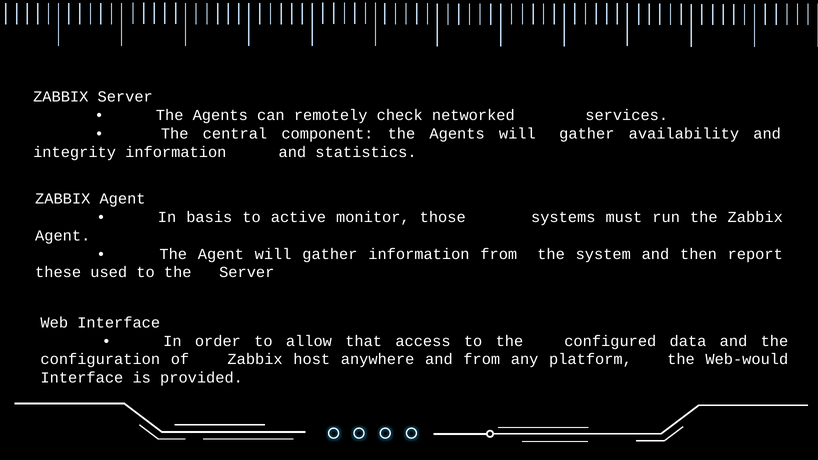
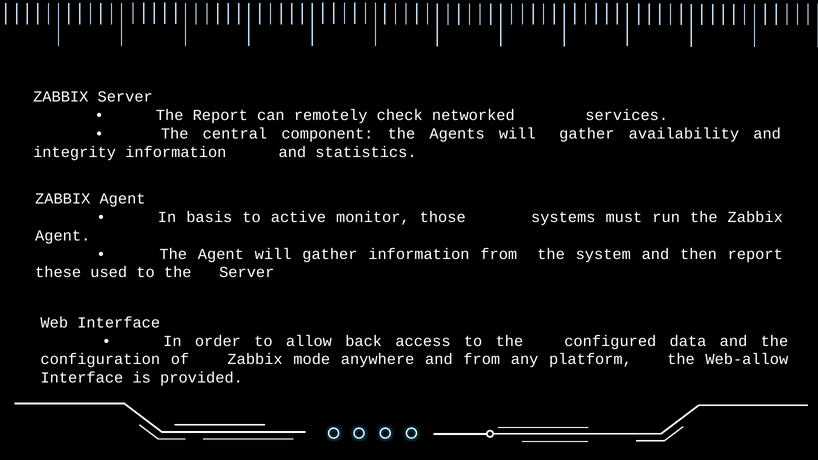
Agents: Agents -> Report (220, 115)
that: that -> back (364, 341)
host: host -> mode (312, 359)
Web-would: Web-would -> Web-allow (747, 359)
